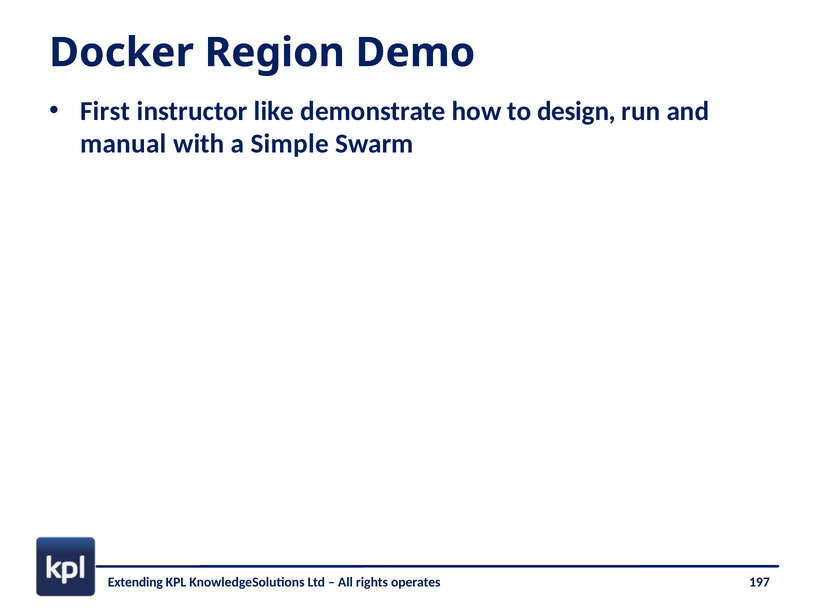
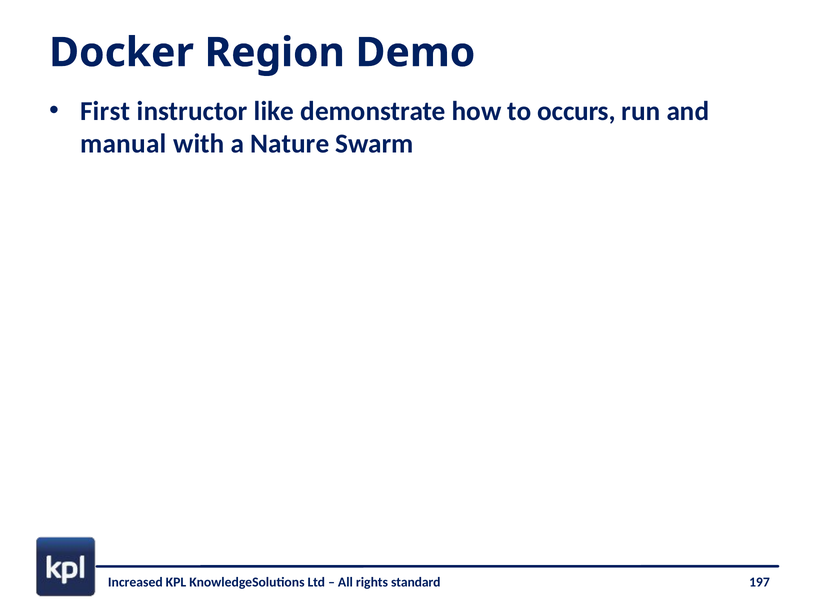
design: design -> occurs (577, 111)
Simple: Simple -> Nature (290, 144)
Extending: Extending -> Increased (135, 582)
operates: operates -> standard (416, 582)
